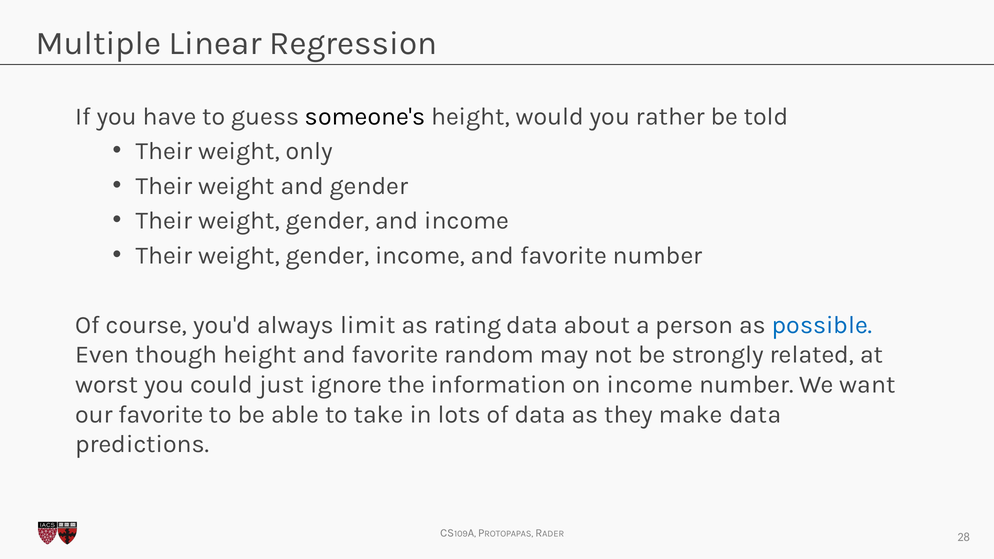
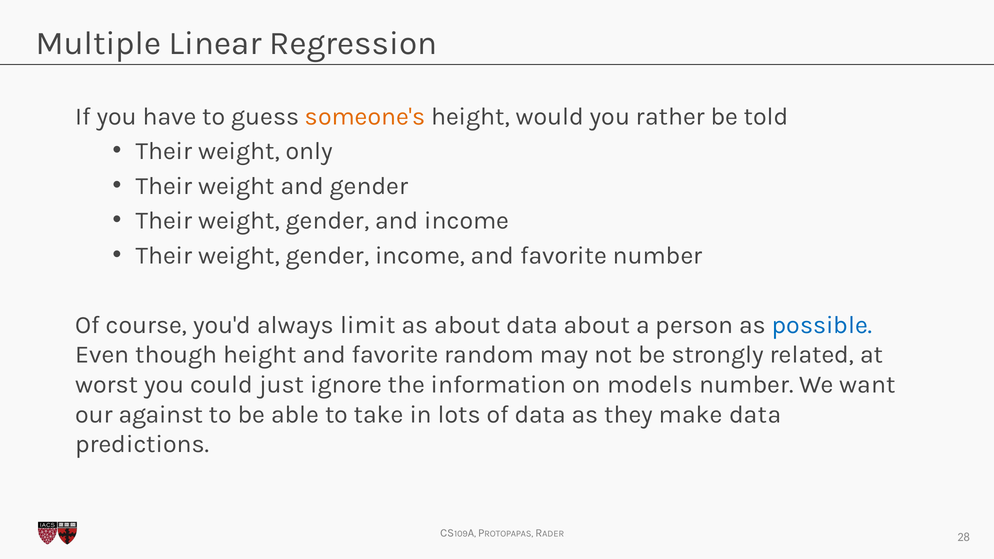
someone's colour: black -> orange (365, 116)
as rating: rating -> about (467, 325)
on income: income -> models (650, 385)
our favorite: favorite -> against (161, 414)
